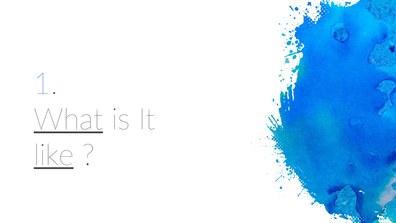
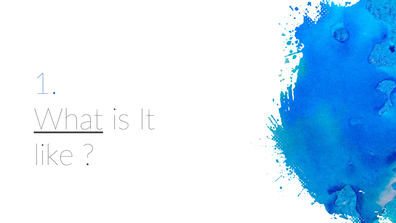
like underline: present -> none (54, 155)
